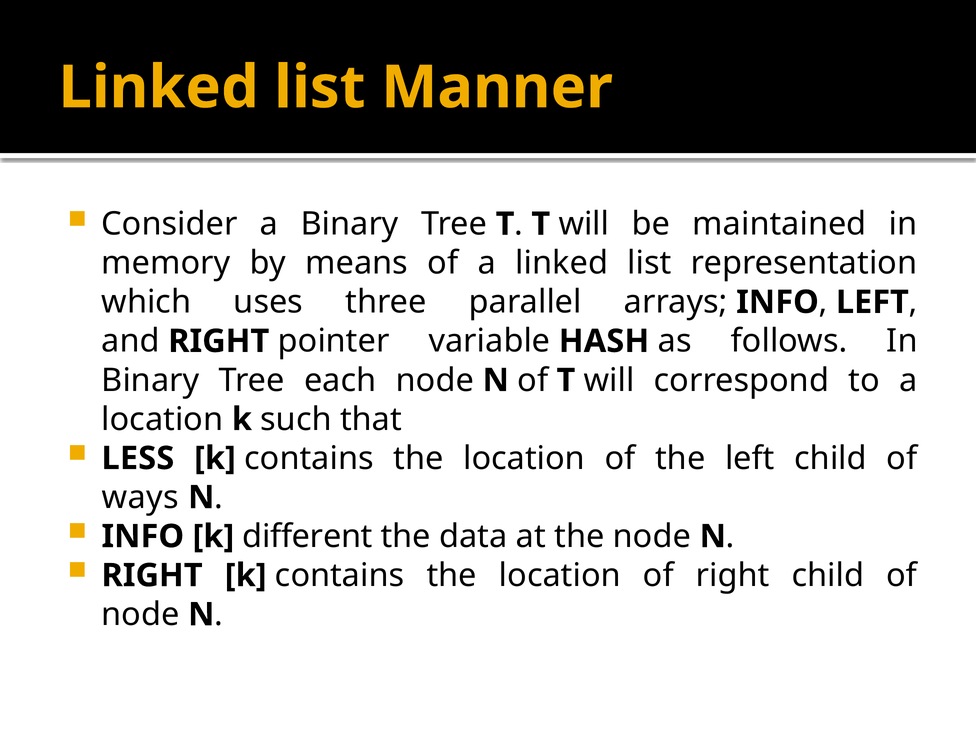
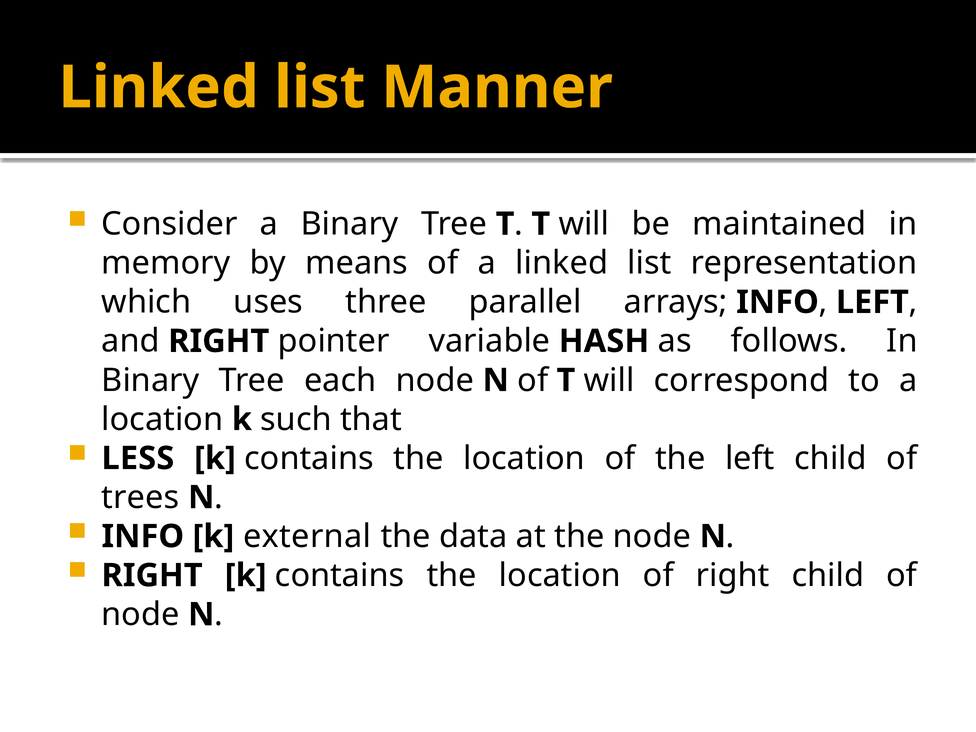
ways: ways -> trees (140, 497)
different: different -> external (307, 536)
